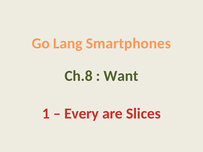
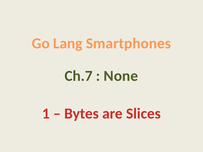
Ch.8: Ch.8 -> Ch.7 (79, 76)
Want: Want -> None (121, 76)
Every: Every -> Bytes (82, 114)
